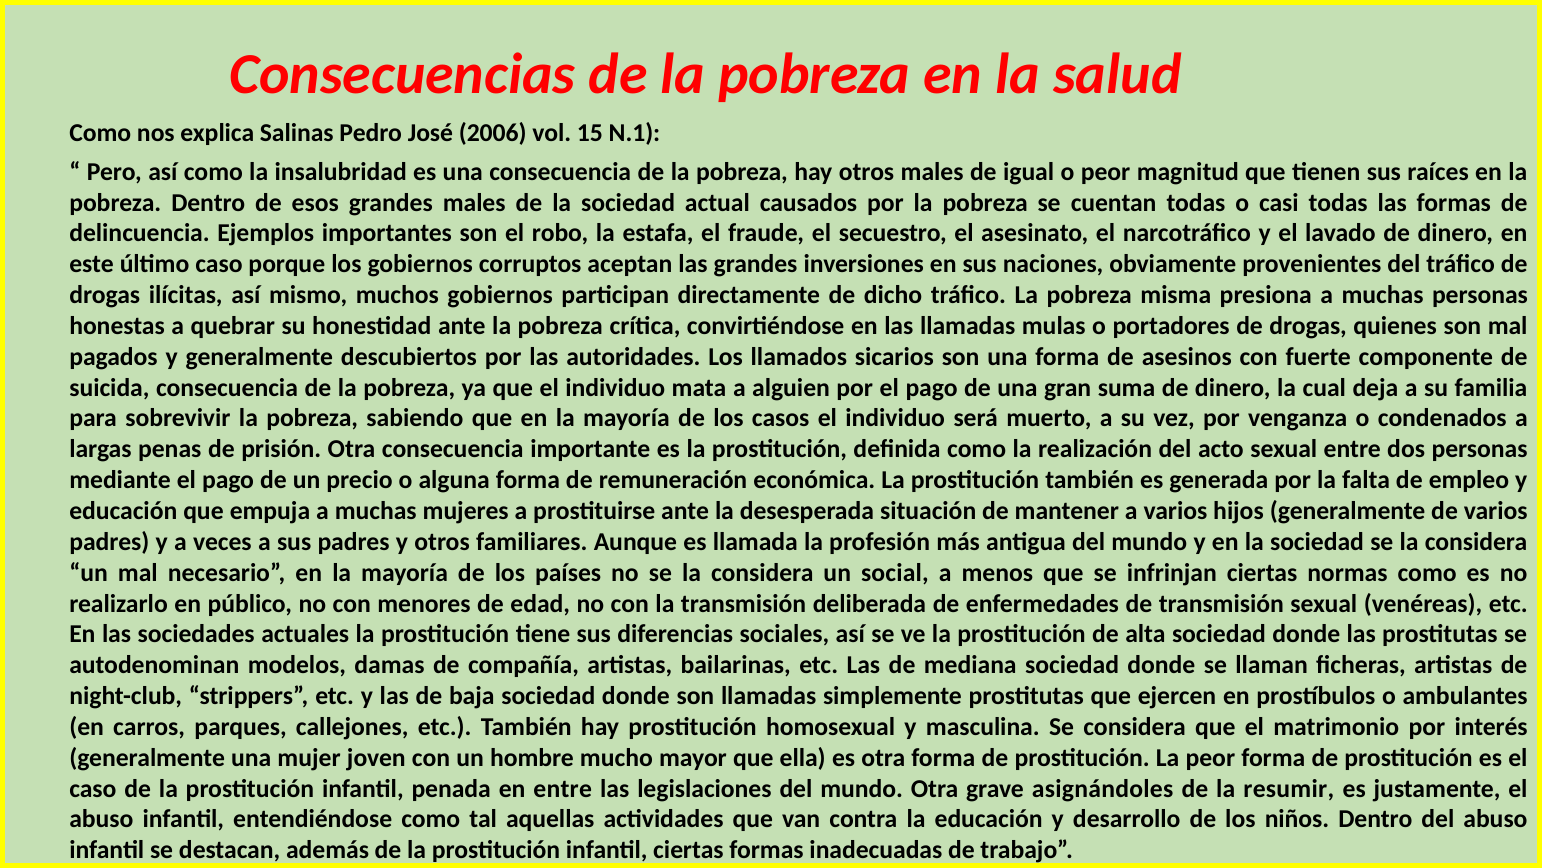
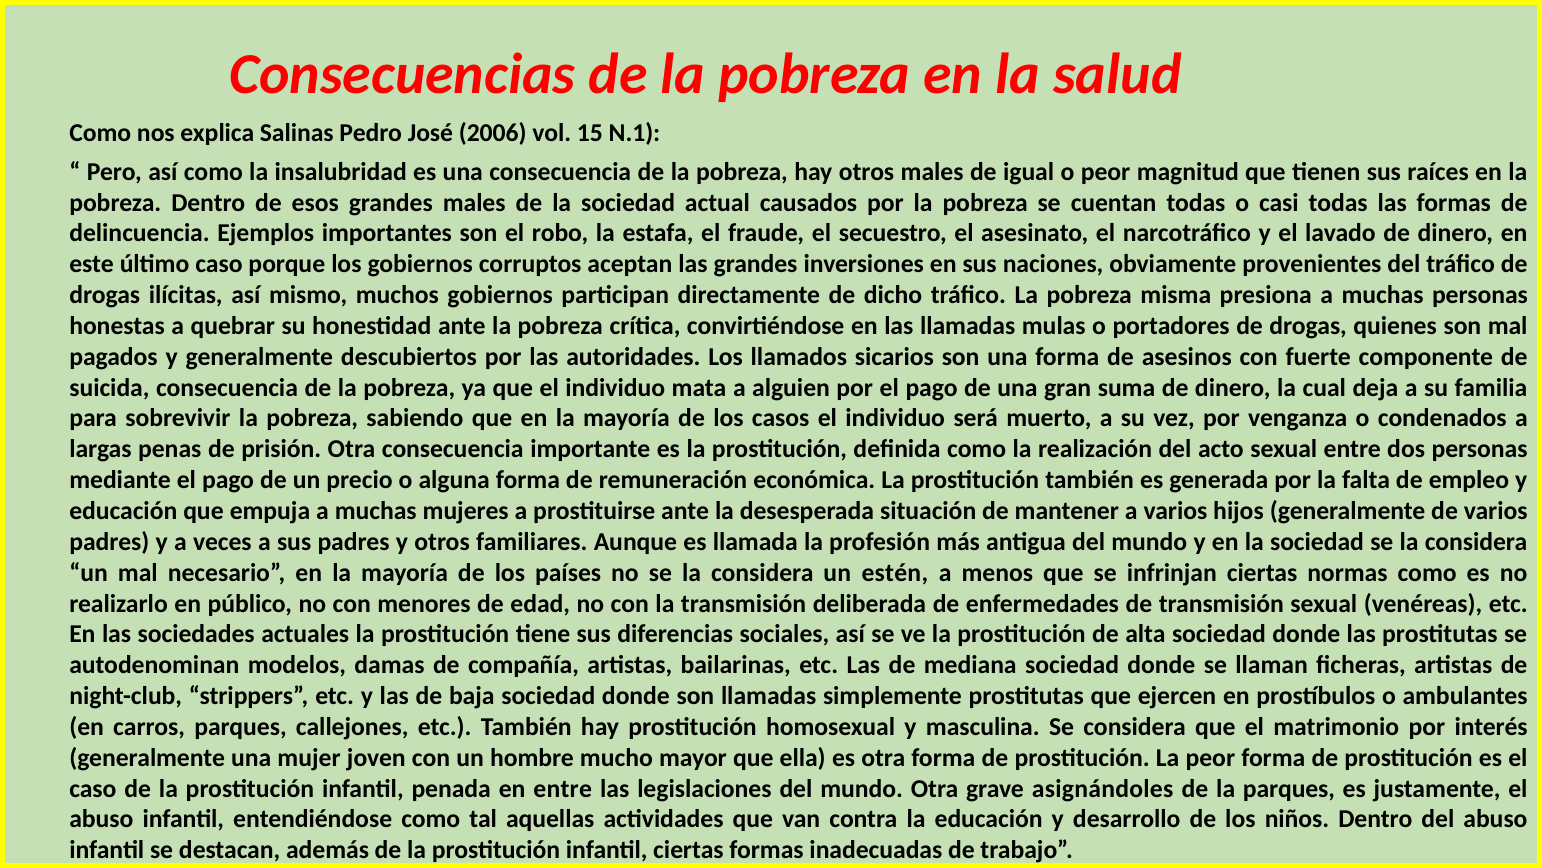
social: social -> estén (895, 572)
la resumir: resumir -> parques (1289, 788)
